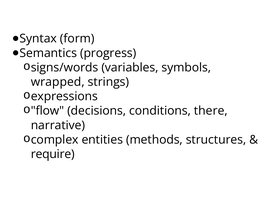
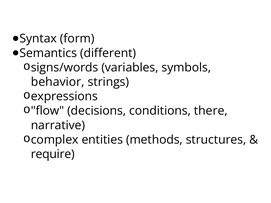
progress: progress -> different (108, 53)
wrapped: wrapped -> behavior (58, 82)
